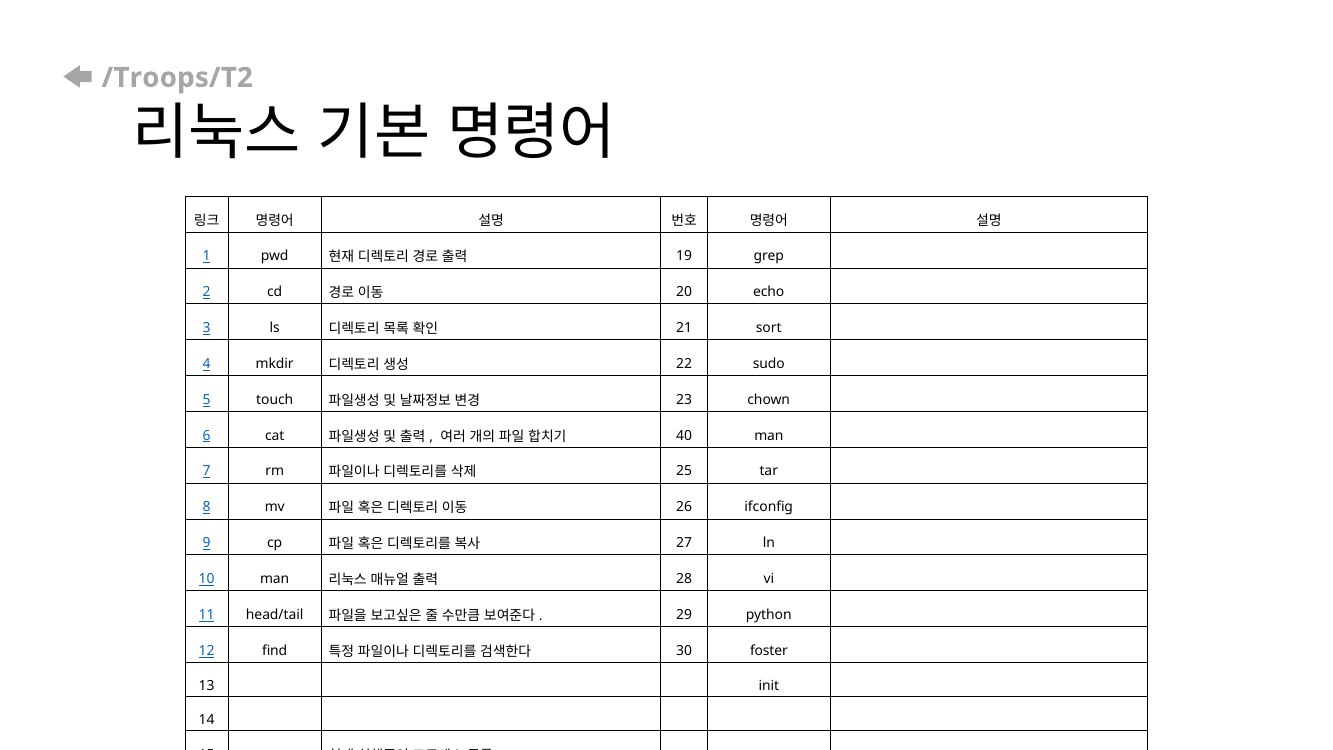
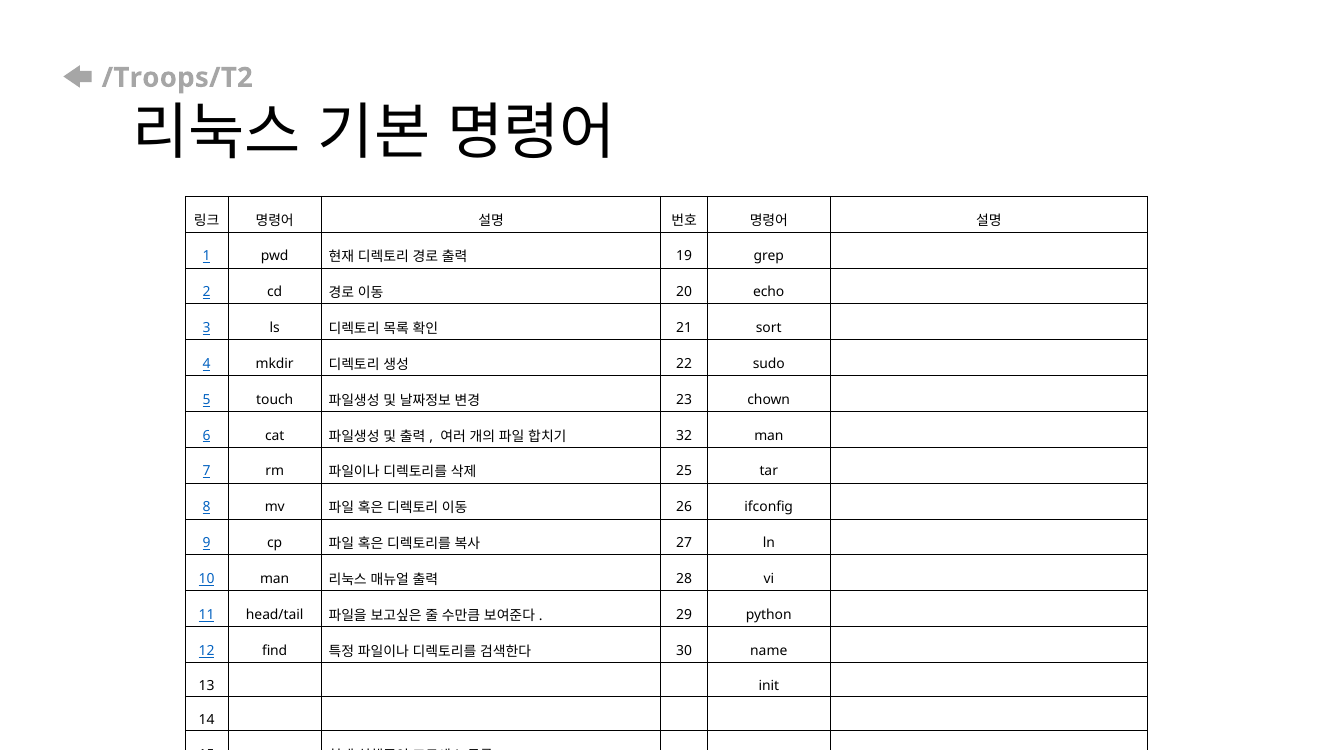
40: 40 -> 32 (684, 435)
foster: foster -> name (769, 651)
